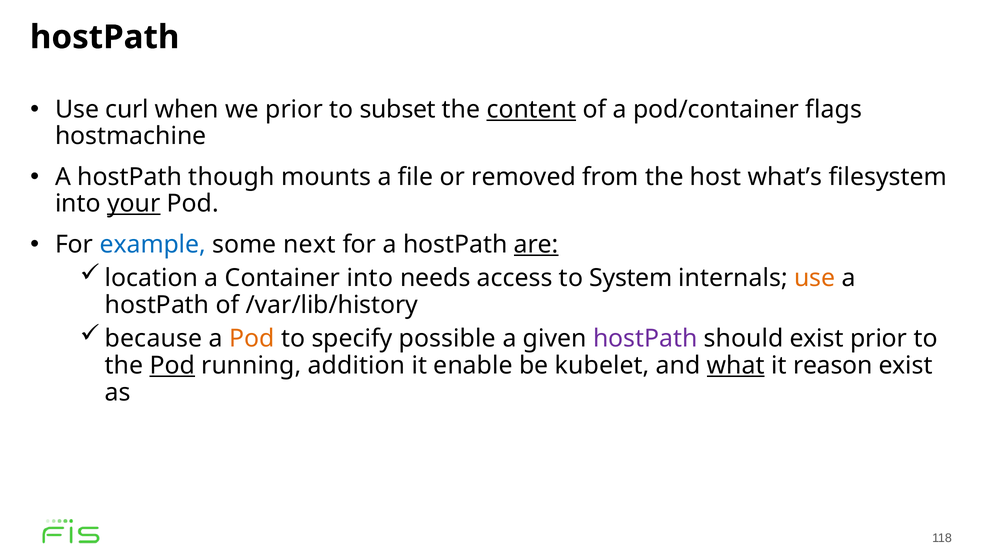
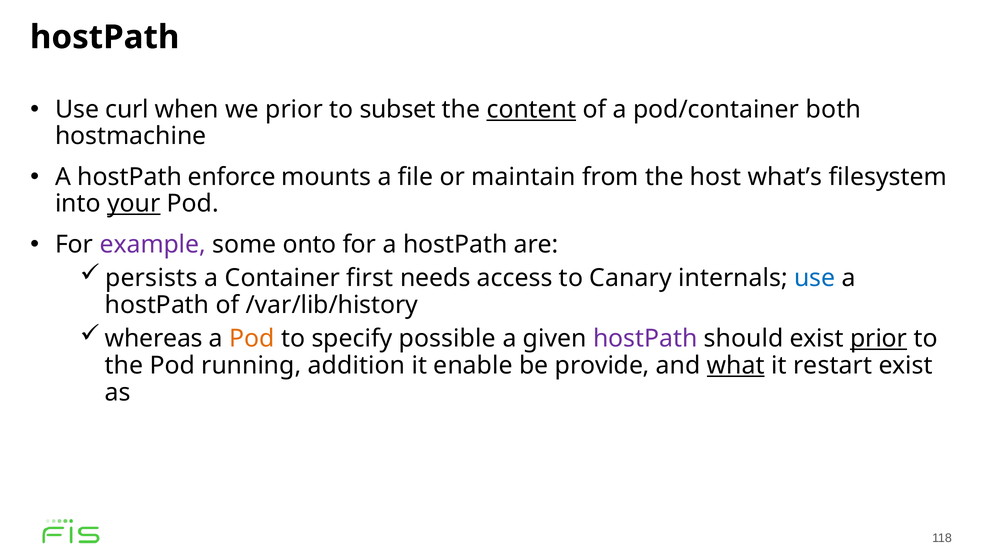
flags: flags -> both (834, 109)
though: though -> enforce (232, 177)
removed: removed -> maintain (524, 177)
example colour: blue -> purple (153, 244)
next: next -> onto (310, 244)
are underline: present -> none (536, 244)
location: location -> persists (151, 278)
Container into: into -> first (370, 278)
System: System -> Canary (631, 278)
use colour: orange -> blue (815, 278)
because: because -> whereas (154, 339)
prior underline: none -> present (879, 339)
Pod underline: present -> none (172, 366)
kubelet: kubelet -> provide (602, 366)
reason: reason -> restart (833, 366)
